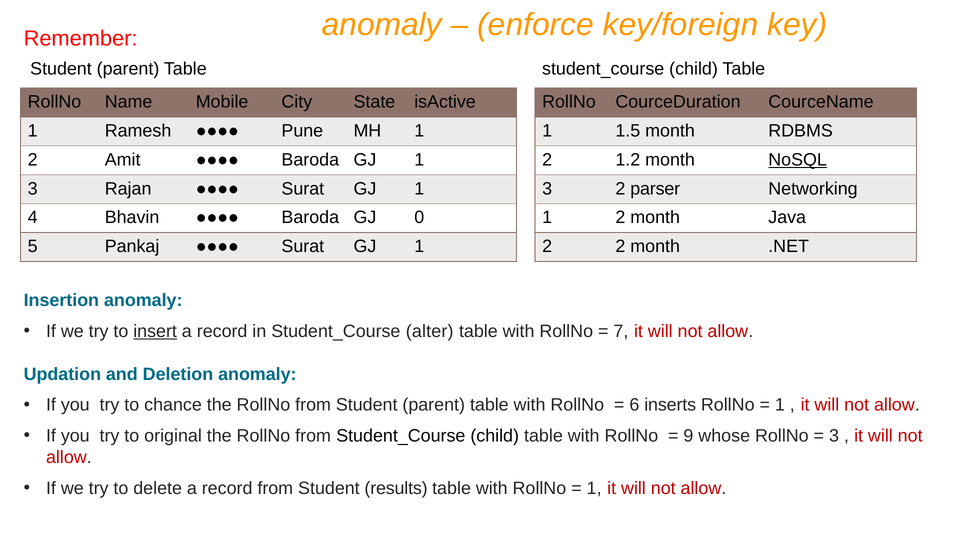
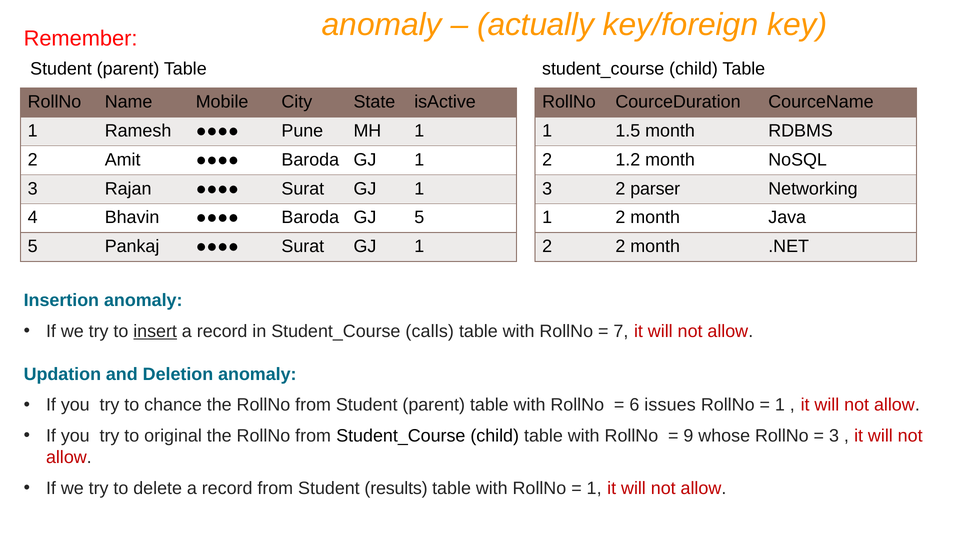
enforce: enforce -> actually (536, 25)
NoSQL underline: present -> none (798, 160)
GJ 0: 0 -> 5 (419, 218)
alter: alter -> calls (430, 332)
inserts: inserts -> issues (670, 406)
